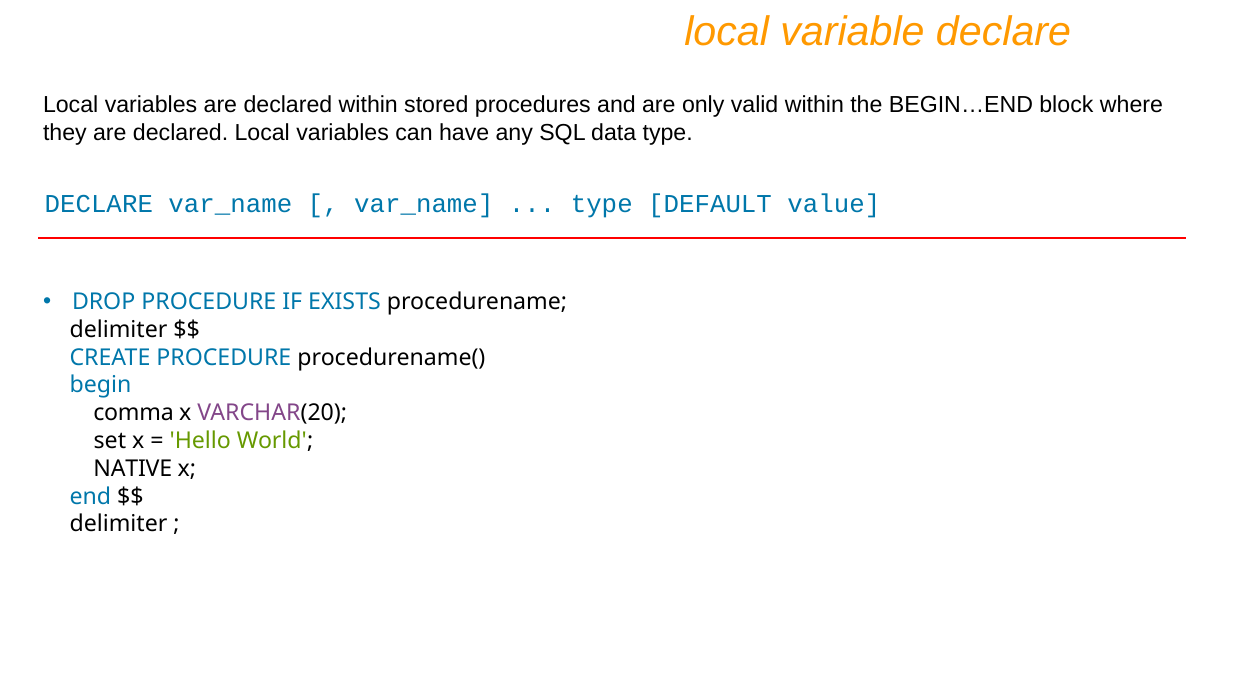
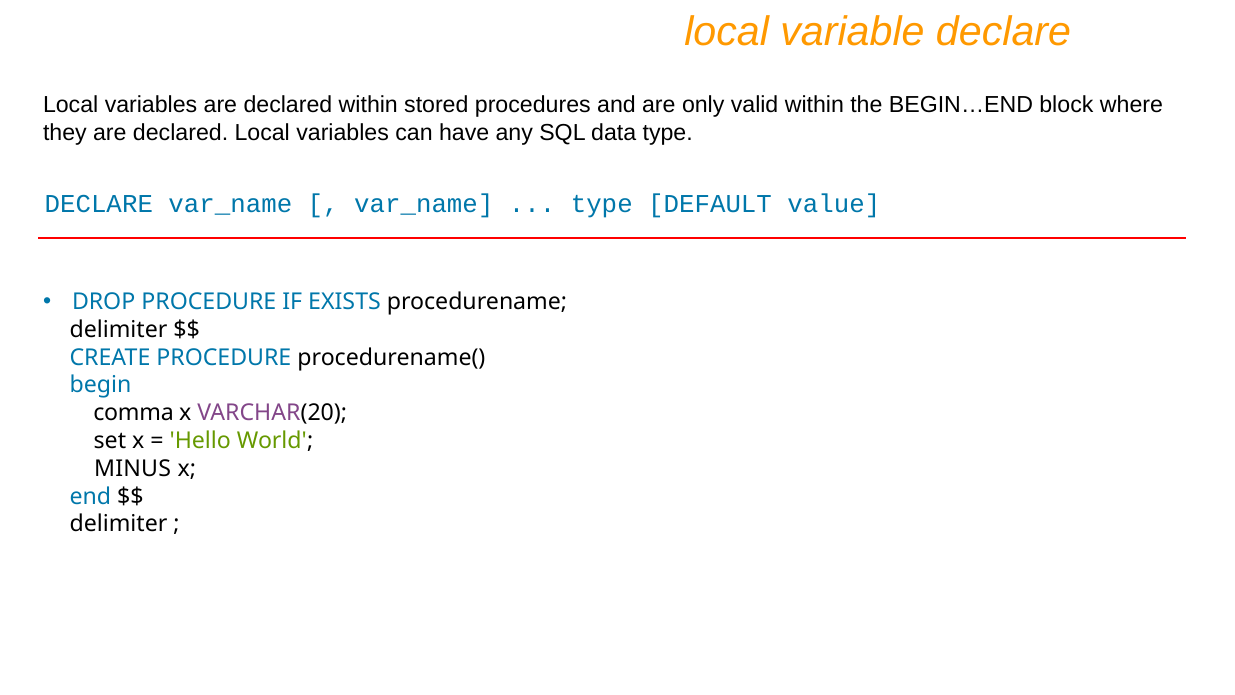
NATIVE: NATIVE -> MINUS (133, 468)
